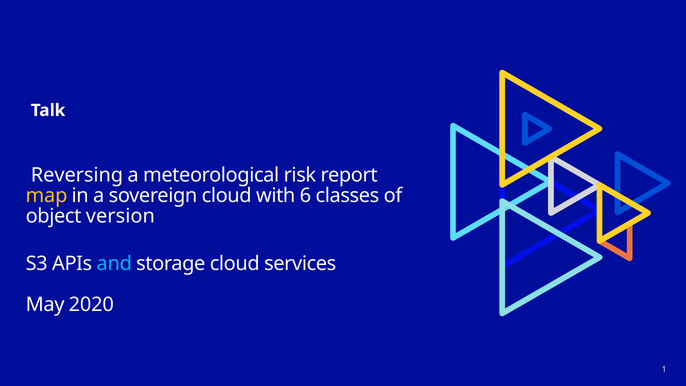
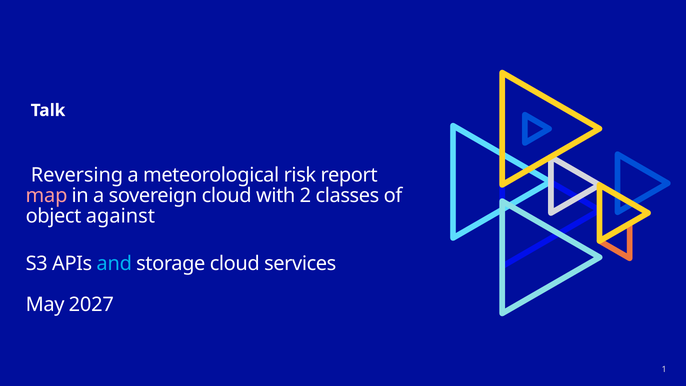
map colour: yellow -> pink (47, 196)
6: 6 -> 2 (305, 196)
version: version -> against (120, 216)
2020: 2020 -> 2027 (91, 305)
